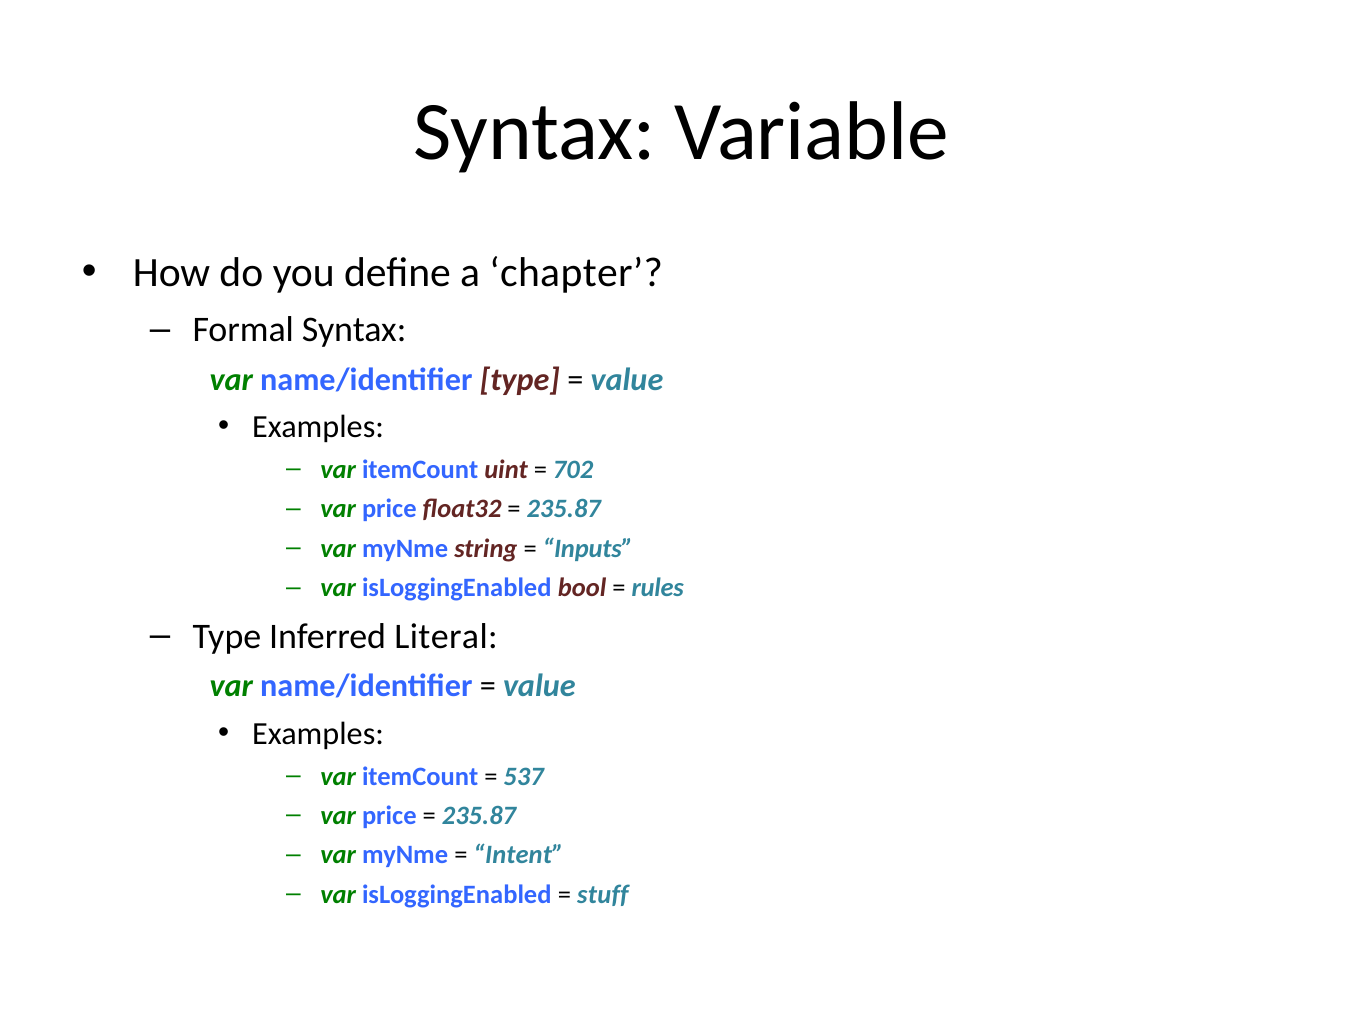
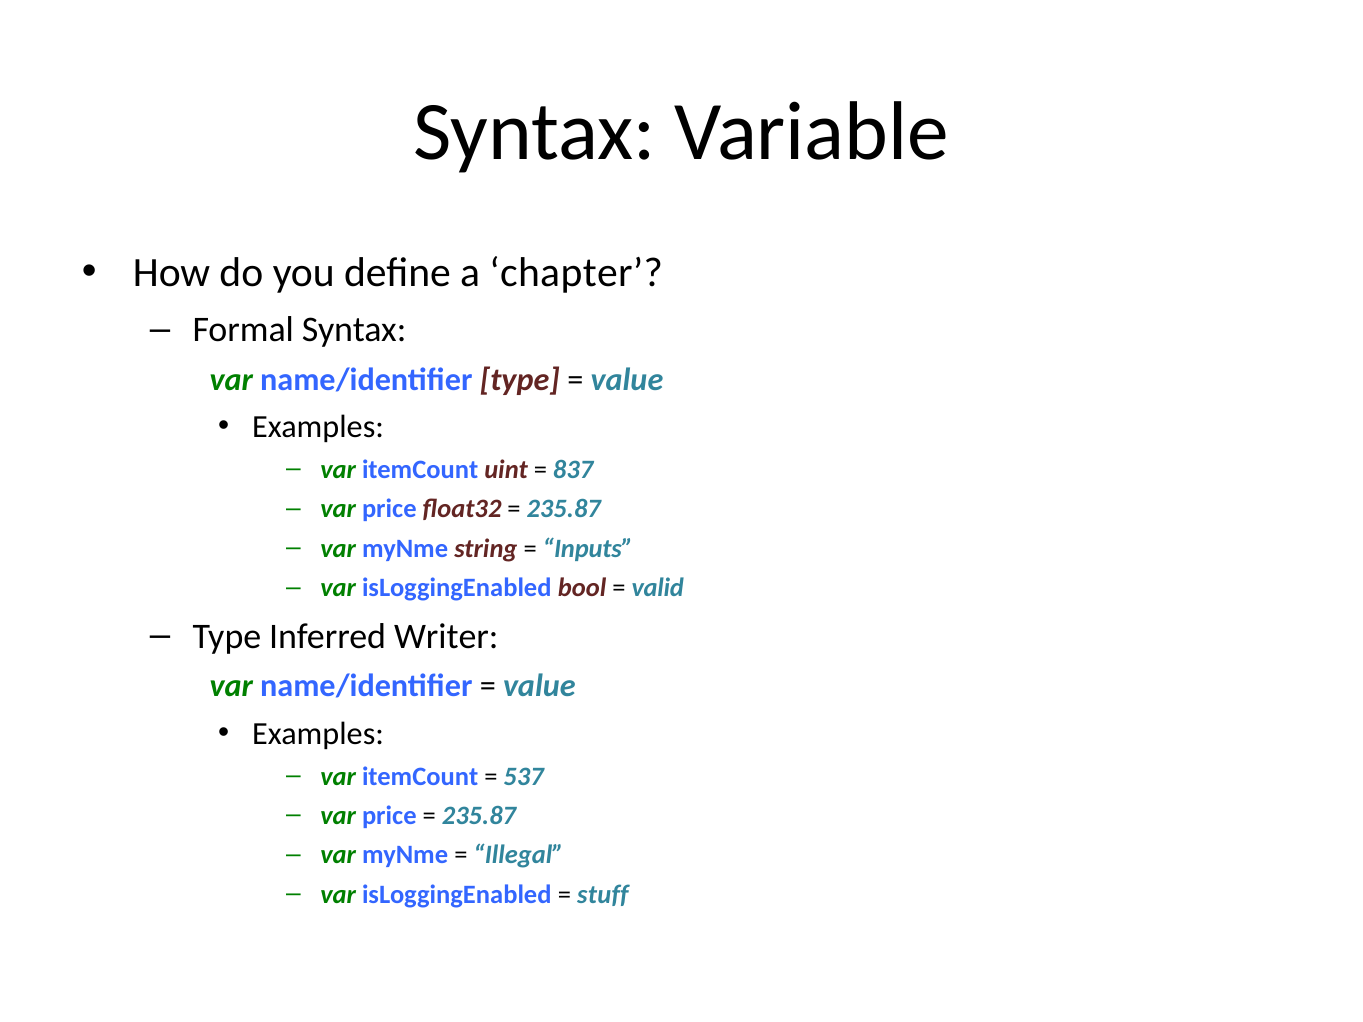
702: 702 -> 837 (573, 470)
rules: rules -> valid (658, 588)
Literal: Literal -> Writer (446, 637)
Intent: Intent -> Illegal (519, 855)
